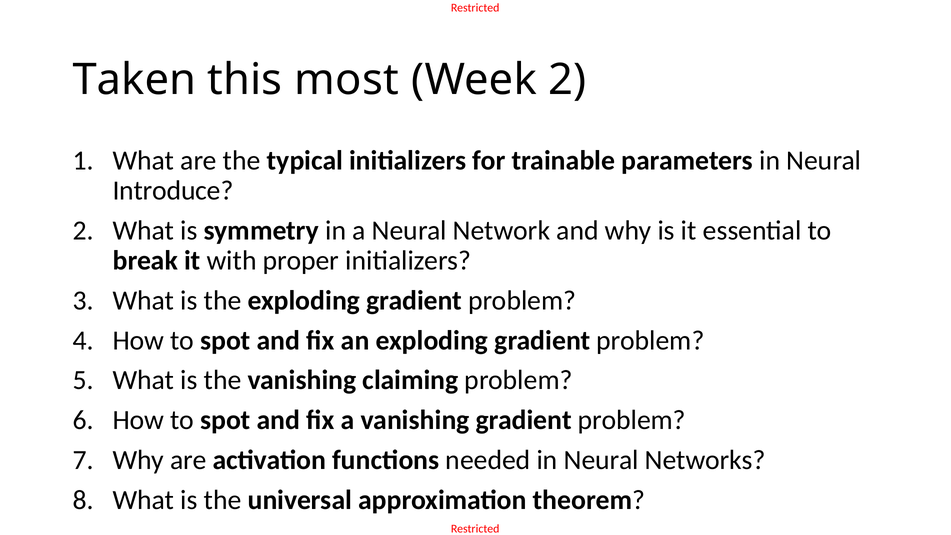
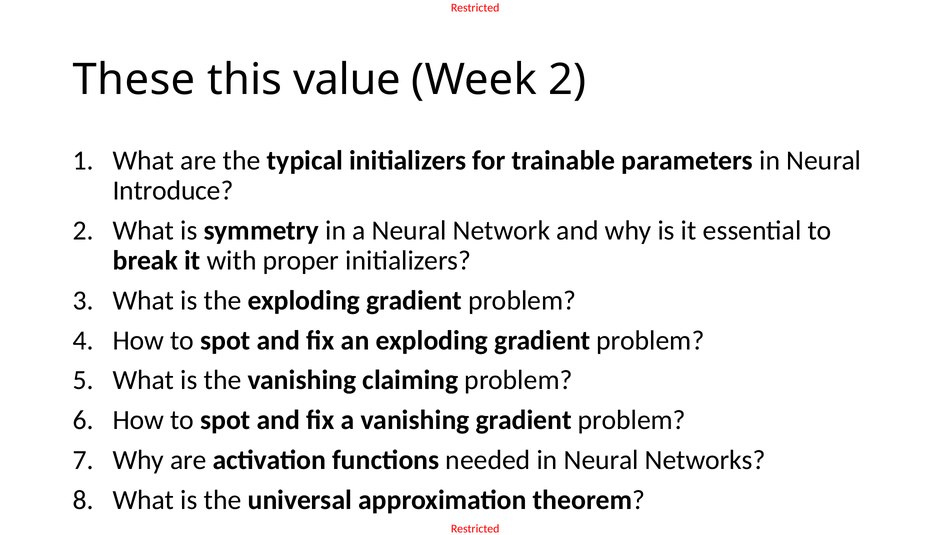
Taken: Taken -> These (134, 80)
most: most -> value (347, 80)
